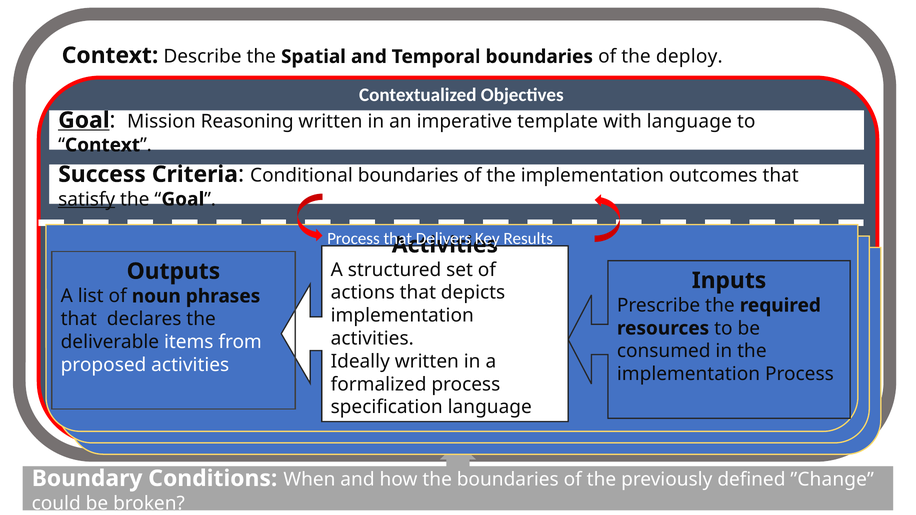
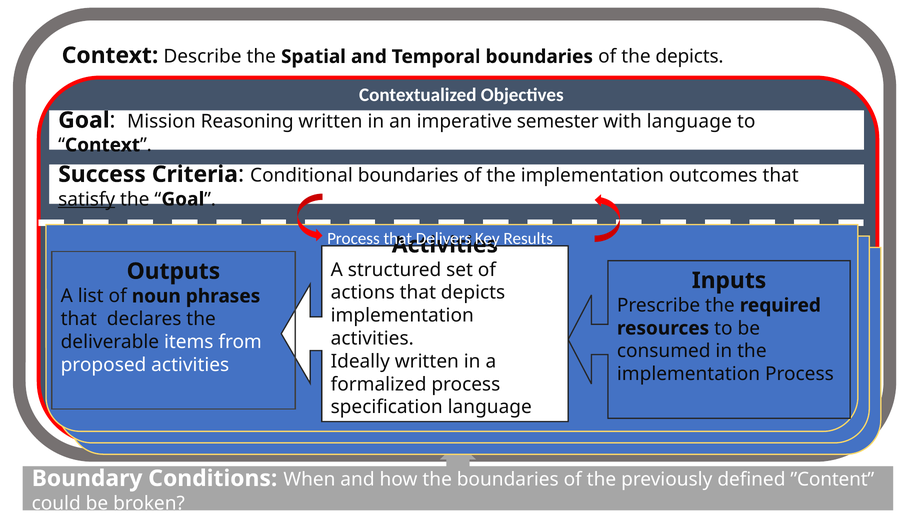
the deploy: deploy -> depicts (690, 57)
Goal underline: present -> none (84, 120)
template: template -> semester (558, 122)
”Change: ”Change -> ”Content (832, 480)
